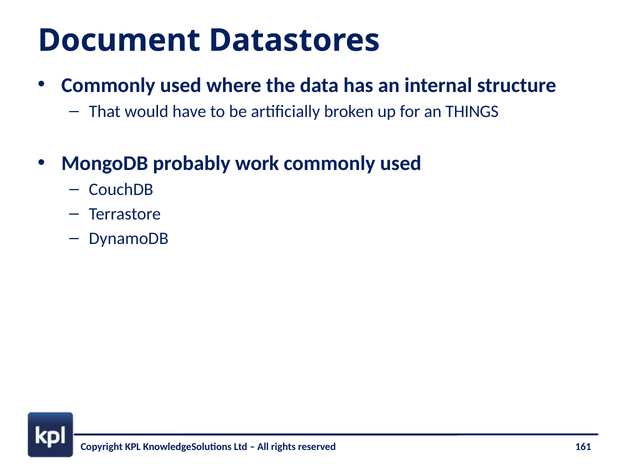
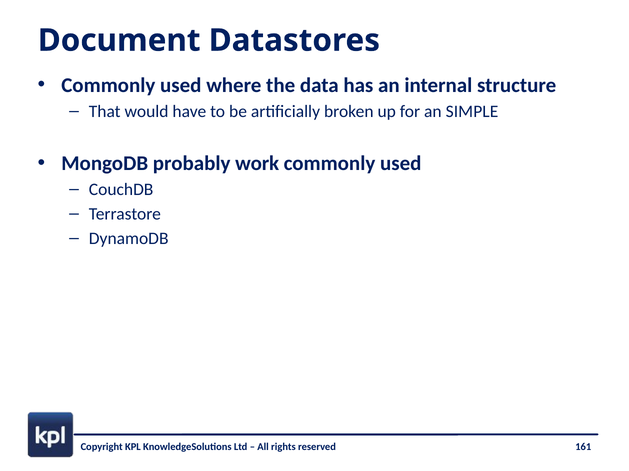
THINGS: THINGS -> SIMPLE (472, 112)
